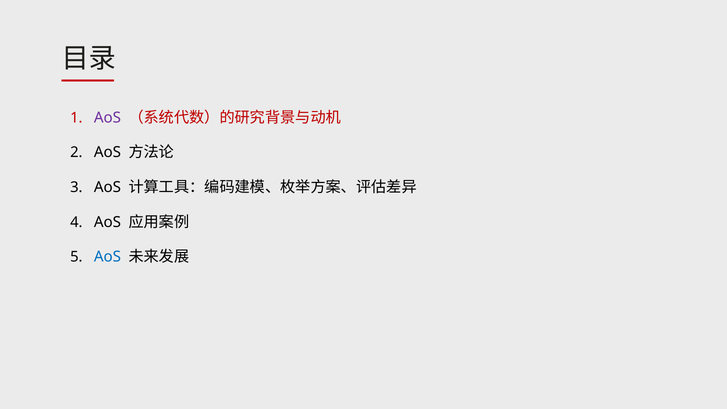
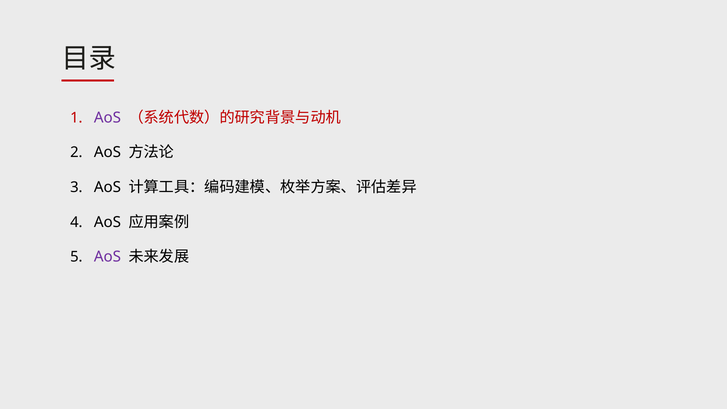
AoS colour: blue -> purple (107, 257)
